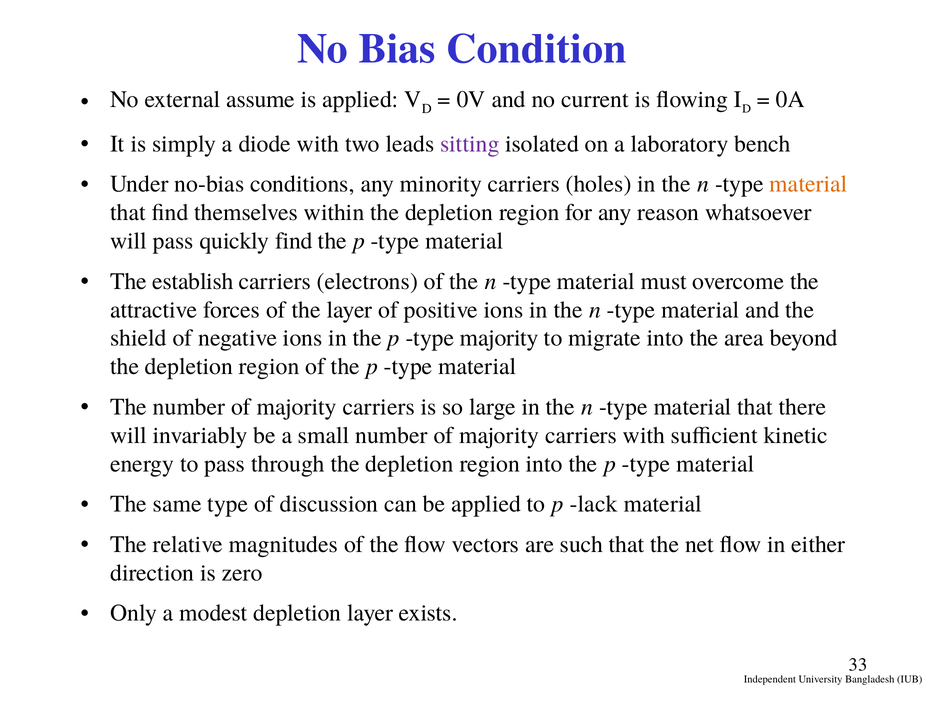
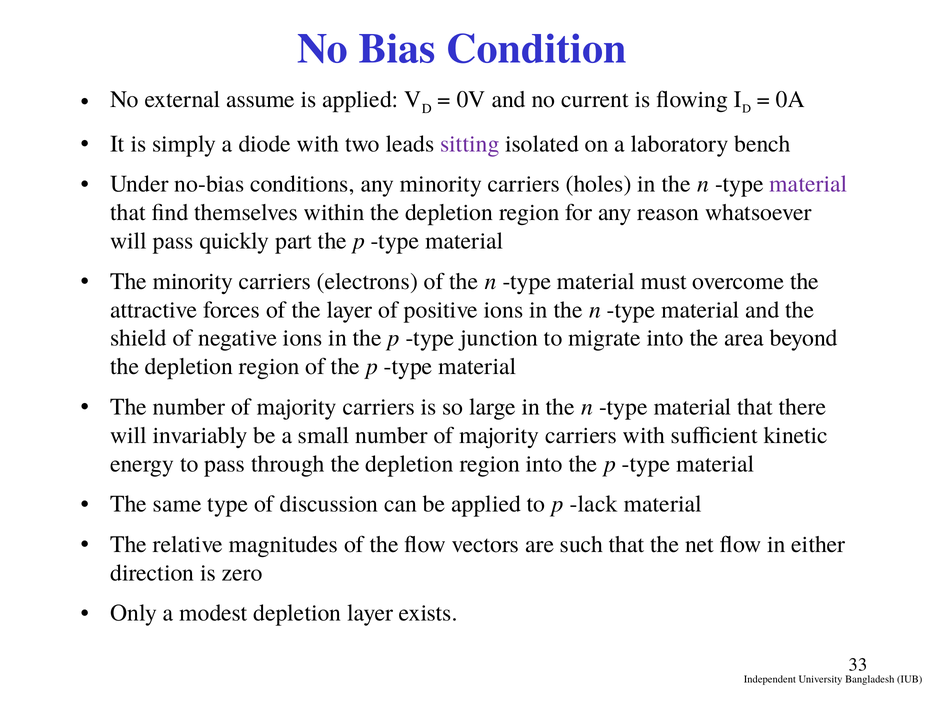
material colour: orange -> purple (808, 184)
quickly find: find -> part (294, 241)
The establish: establish -> minority (193, 281)
type majority: majority -> junction (499, 338)
